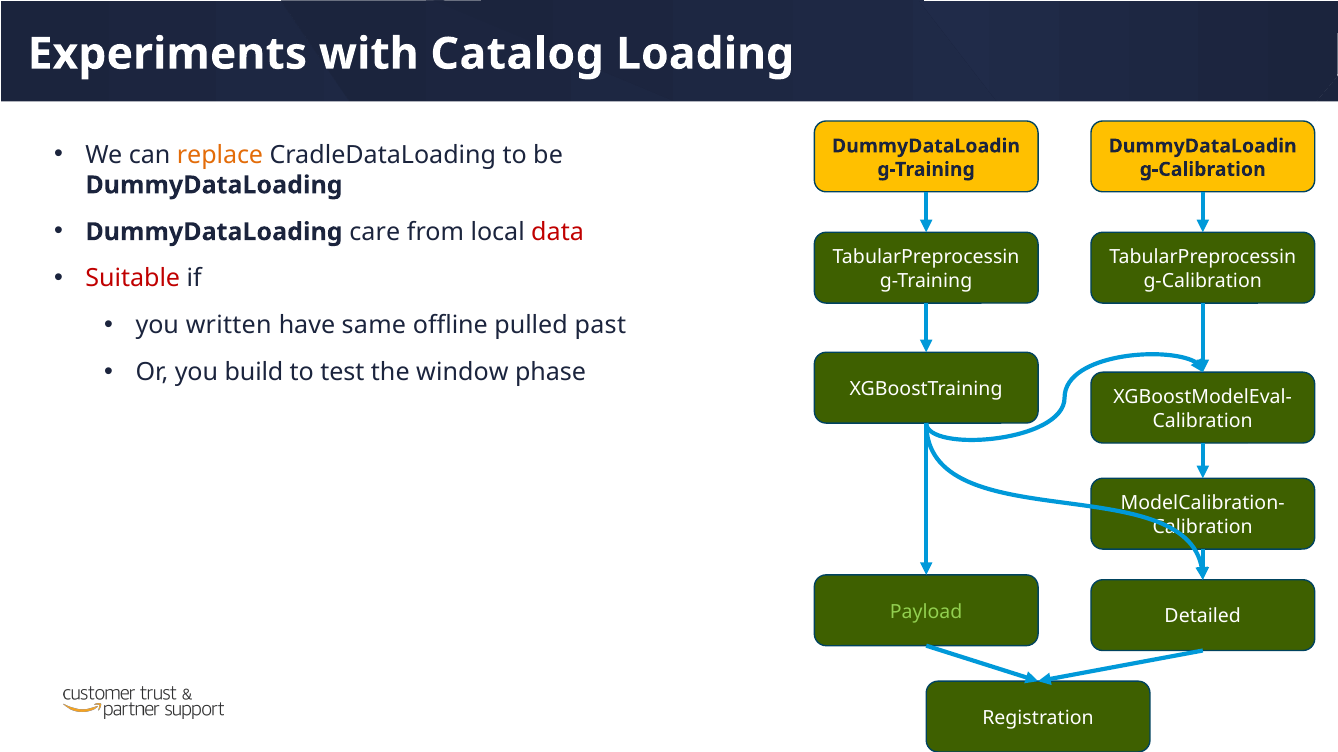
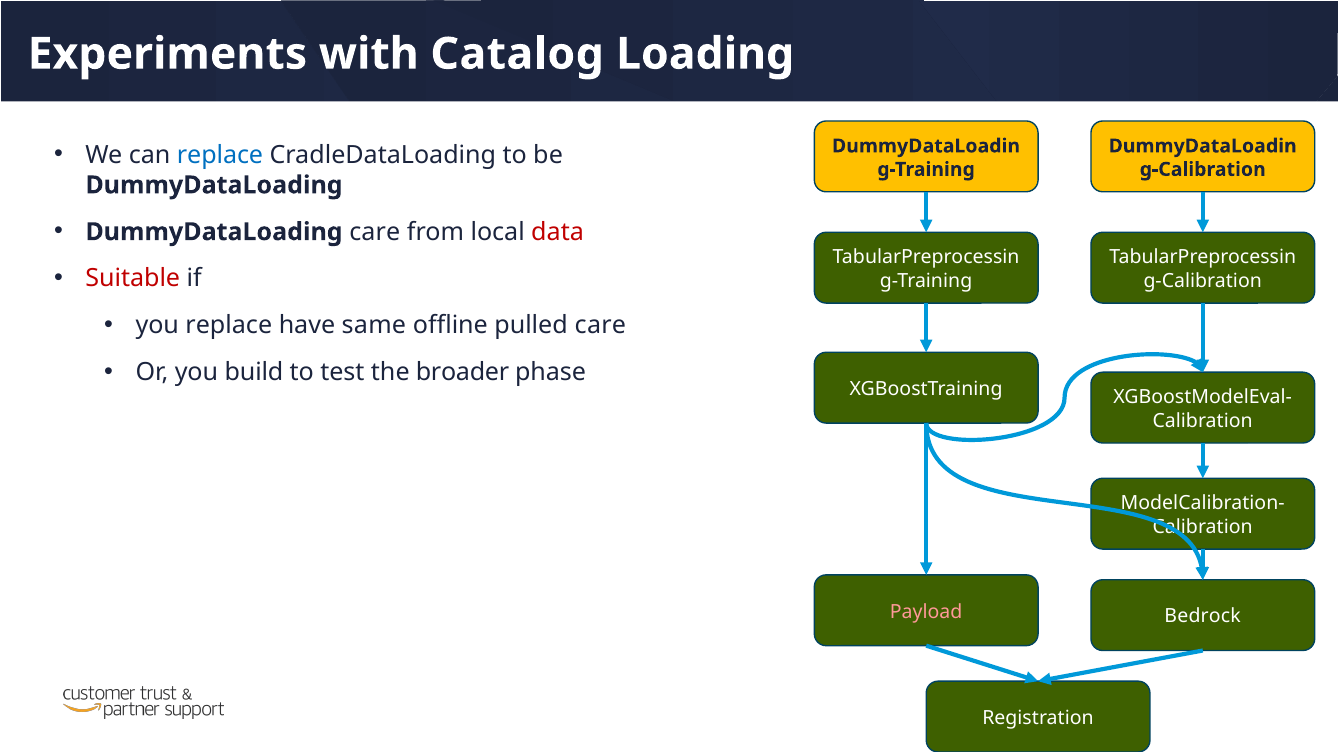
replace colour: orange -> blue (220, 155)
you written: written -> replace (229, 326)
pulled past: past -> care (600, 326)
window: window -> broader (463, 373)
Payload colour: light green -> pink (926, 612)
Detailed: Detailed -> Bedrock (1203, 617)
